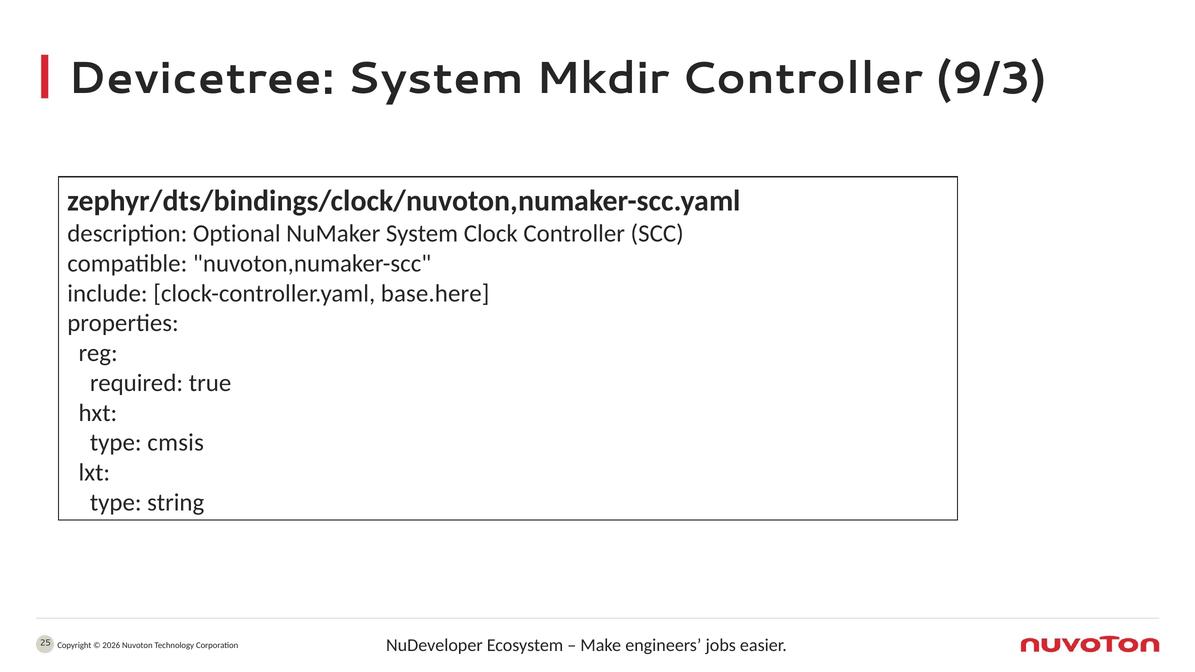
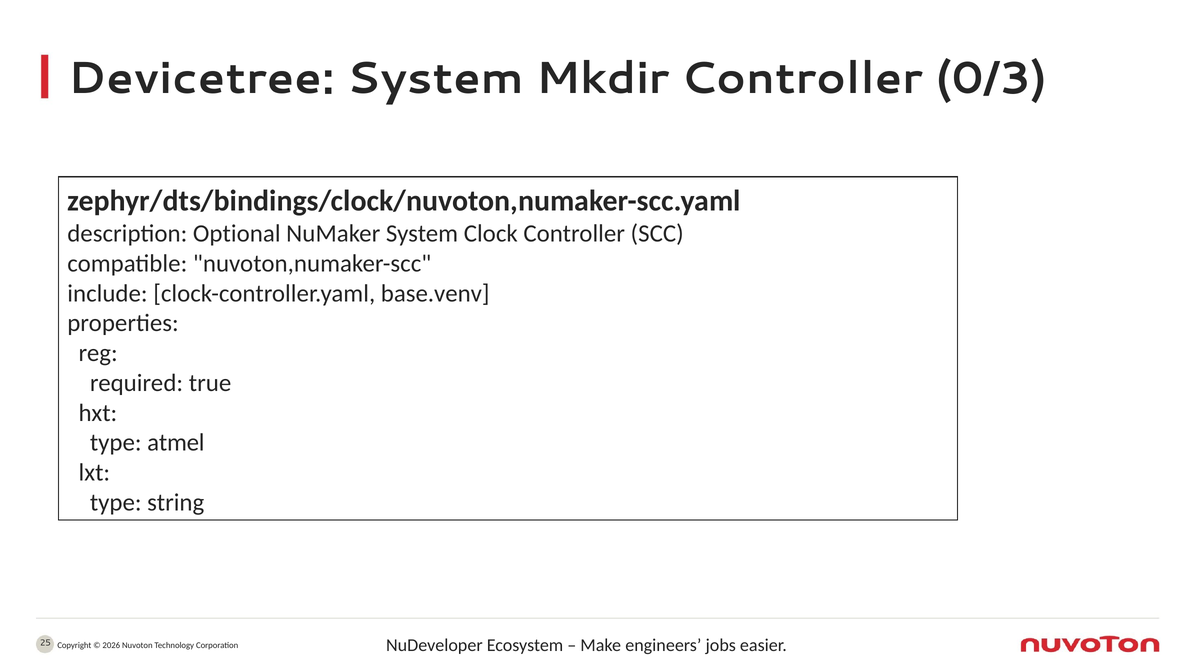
9/3: 9/3 -> 0/3 (992, 78)
base.here: base.here -> base.venv (435, 293)
cmsis: cmsis -> atmel (176, 443)
